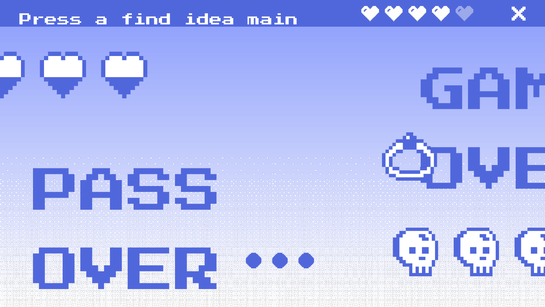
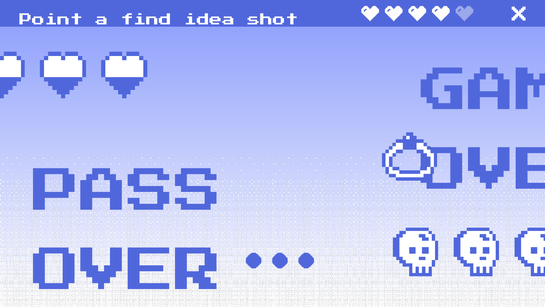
Press: Press -> Point (51, 22)
main: main -> shot (273, 22)
